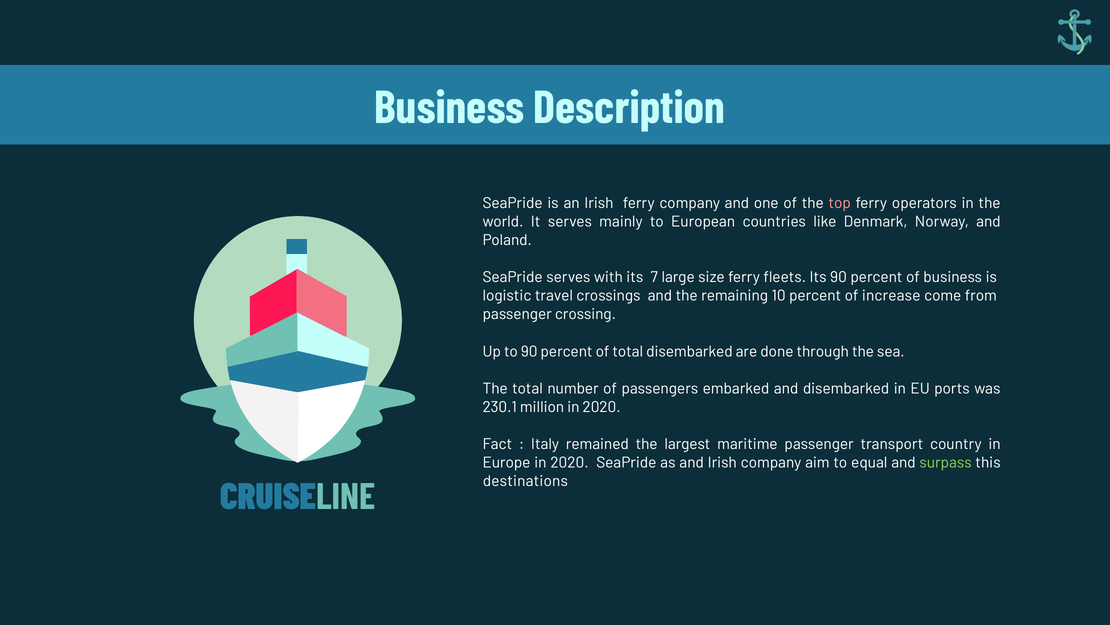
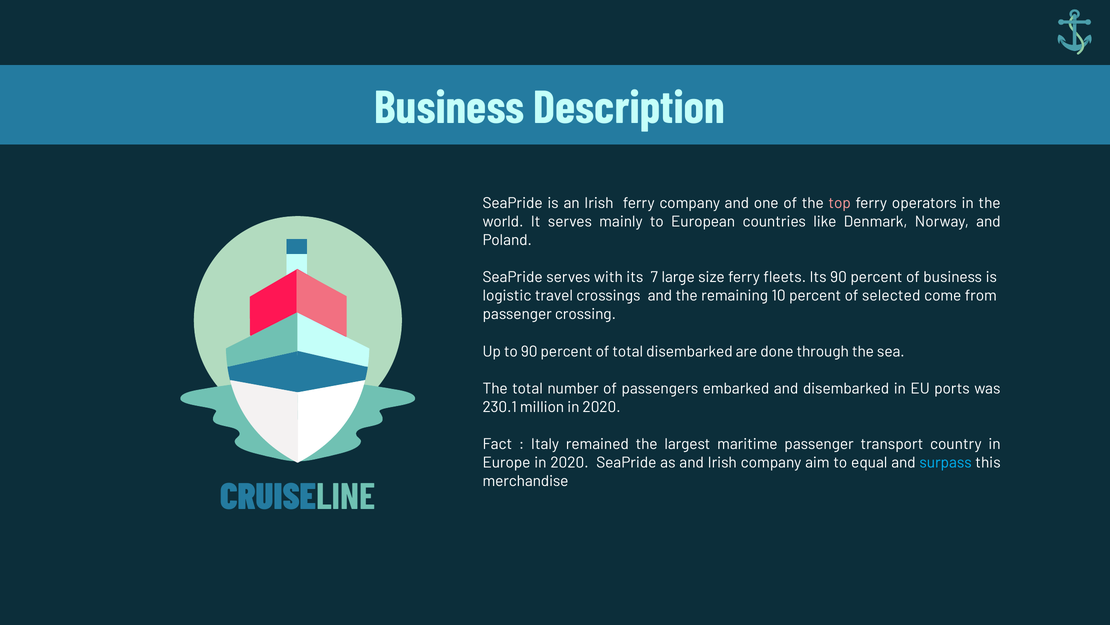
increase: increase -> selected (891, 295)
surpass colour: light green -> light blue (946, 462)
destinations: destinations -> merchandise (526, 481)
